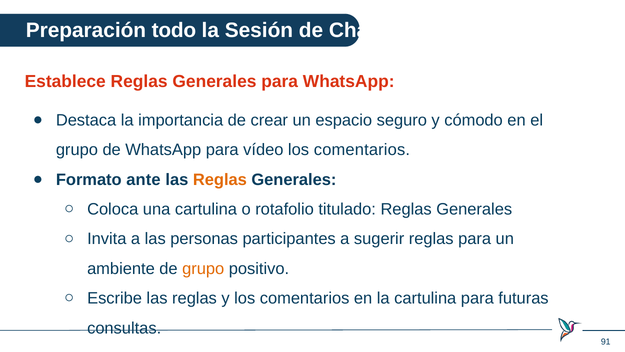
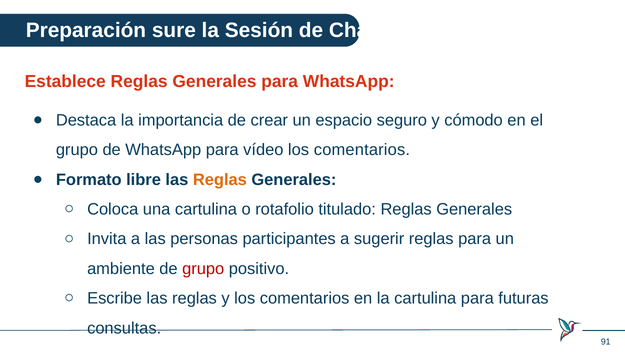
todo: todo -> sure (174, 31)
ante: ante -> libre (144, 179)
grupo colour: orange -> red (203, 268)
